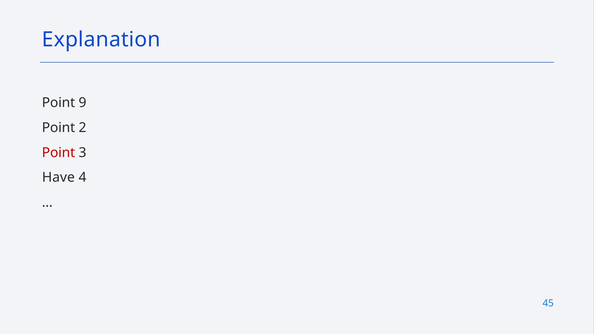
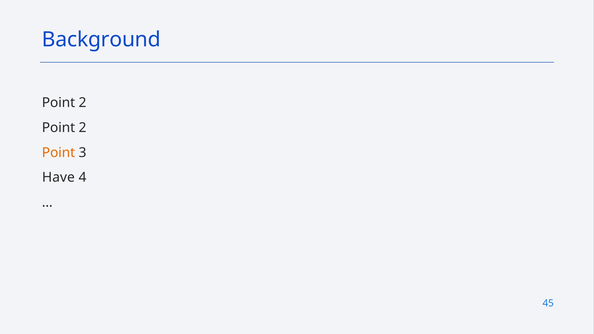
Explanation: Explanation -> Background (101, 40)
9: 9 -> 2 (83, 103)
Point colour: red -> orange (59, 153)
